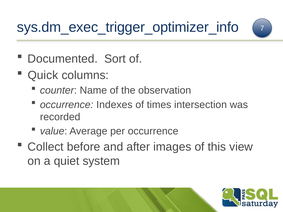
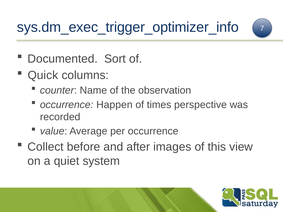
Indexes: Indexes -> Happen (114, 105)
intersection: intersection -> perspective (200, 105)
